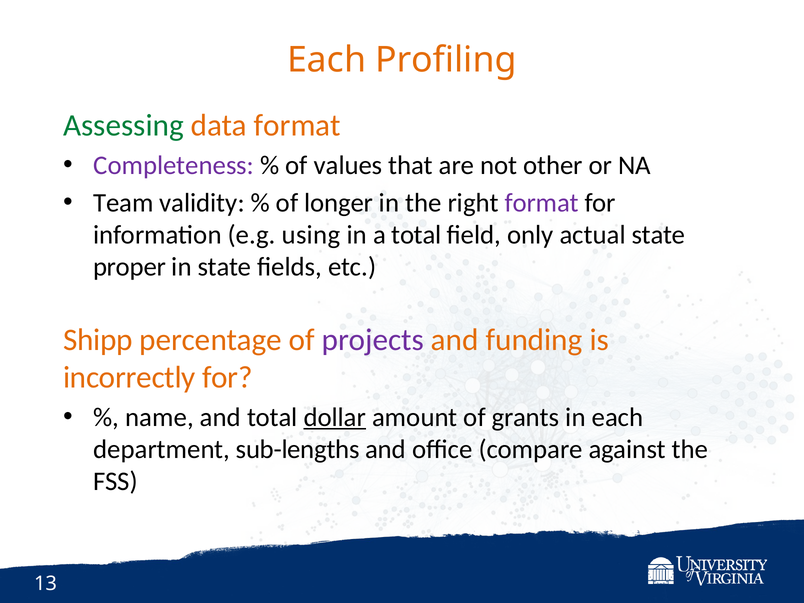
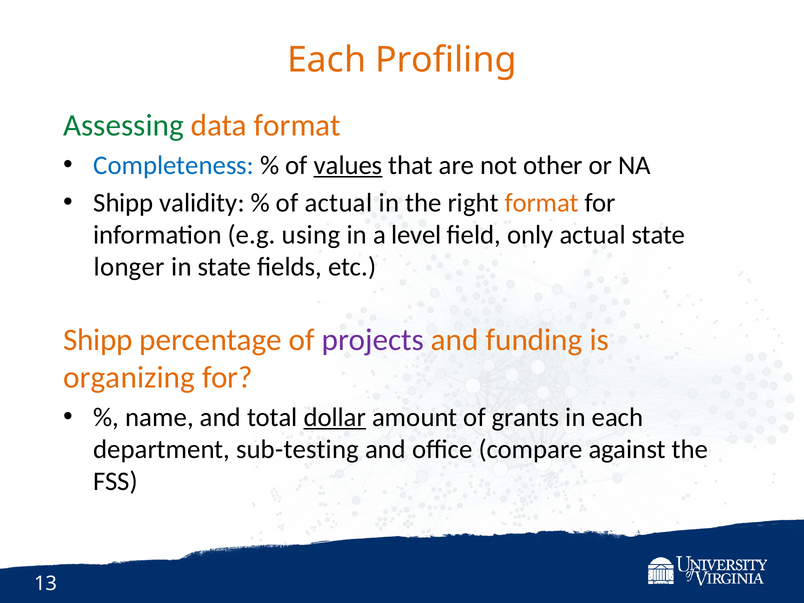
Completeness colour: purple -> blue (174, 165)
values underline: none -> present (348, 165)
Team: Team -> Shipp (123, 203)
of longer: longer -> actual (338, 203)
format colour: purple -> orange (542, 203)
a total: total -> level (416, 235)
proper: proper -> longer (129, 267)
incorrectly: incorrectly -> organizing (129, 377)
sub-lengths: sub-lengths -> sub-testing (297, 449)
